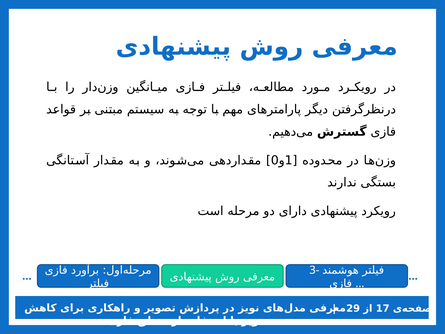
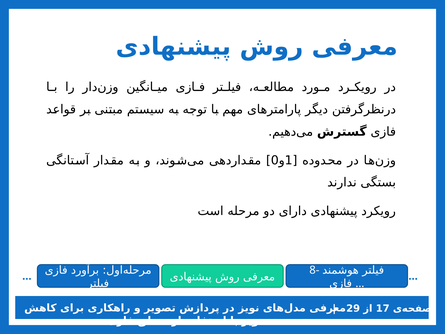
3-: 3- -> 8- (314, 270)
